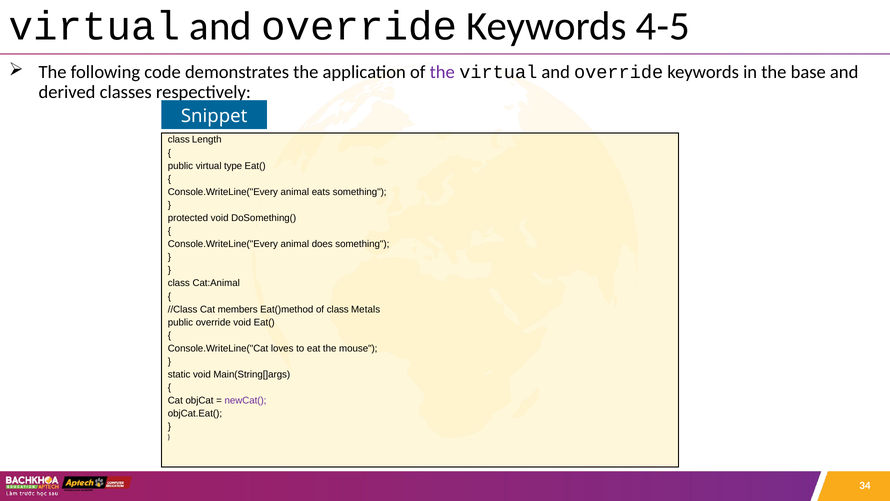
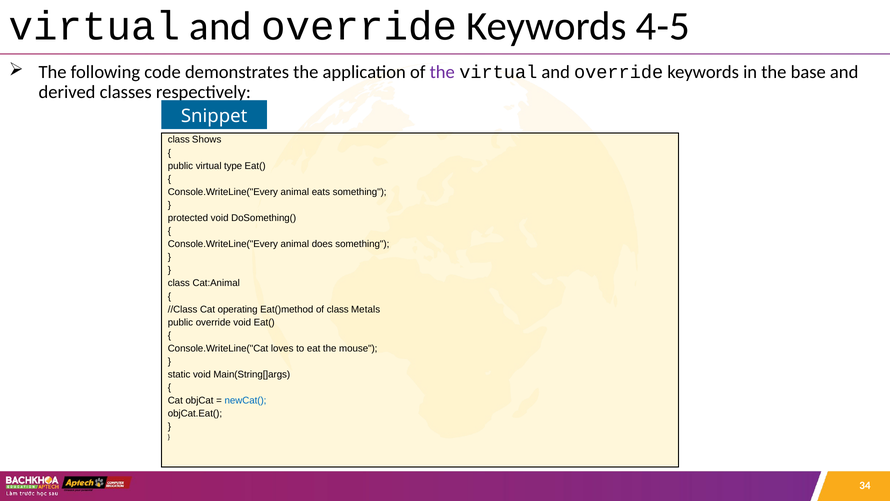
Length: Length -> Shows (207, 140)
members: members -> operating (238, 309)
newCat( colour: purple -> blue (245, 400)
